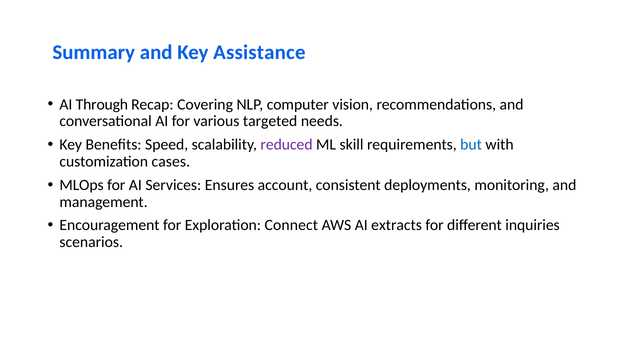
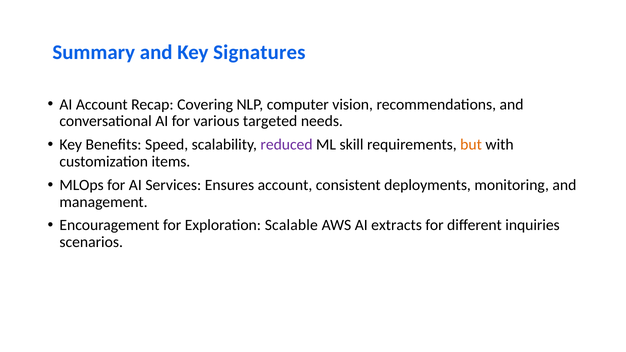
Assistance: Assistance -> Signatures (259, 53)
AI Through: Through -> Account (102, 104)
but colour: blue -> orange (471, 145)
cases: cases -> items (171, 162)
Connect: Connect -> Scalable (291, 225)
